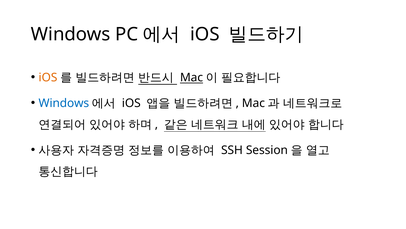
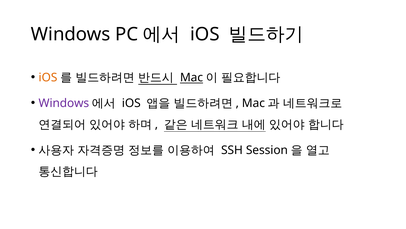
Windows colour: blue -> purple (64, 103)
